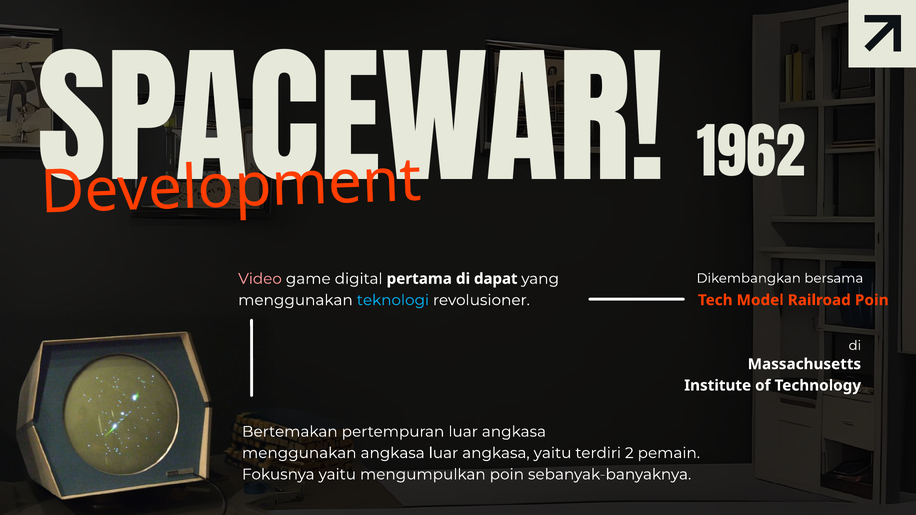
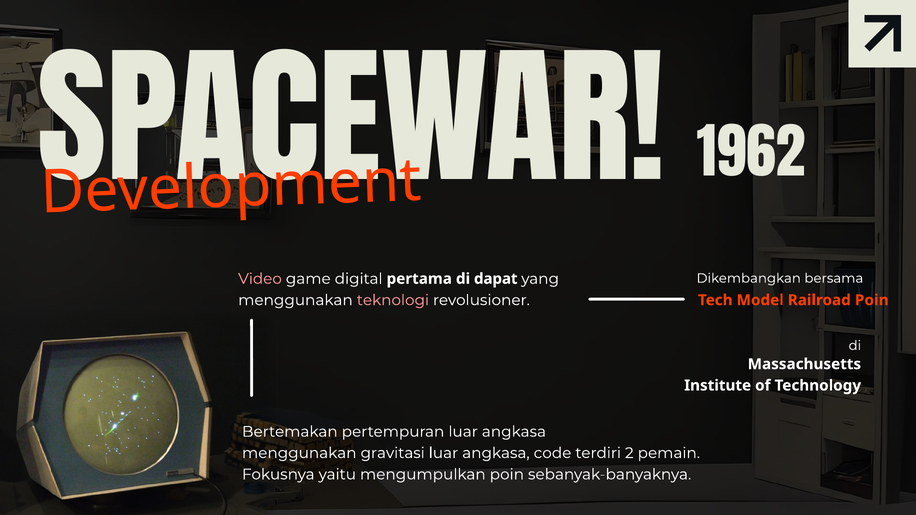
teknologi colour: light blue -> pink (393, 300)
menggunakan angkasa: angkasa -> gravitasi (393, 453)
angkasa yaitu: yaitu -> code (553, 453)
